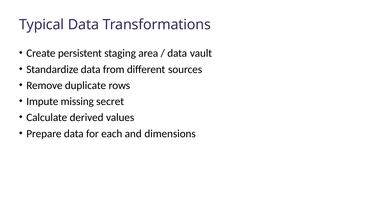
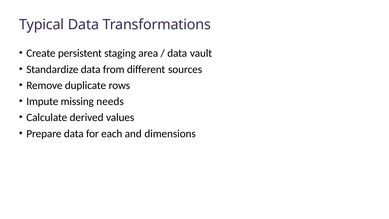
secret: secret -> needs (110, 101)
